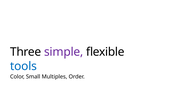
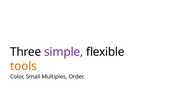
tools colour: blue -> orange (24, 66)
